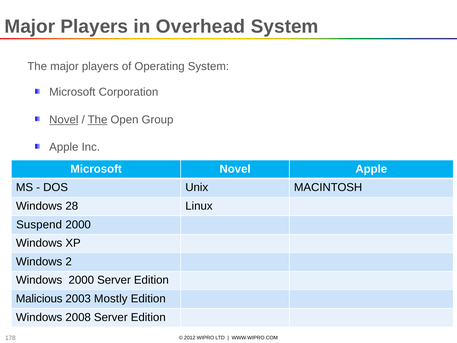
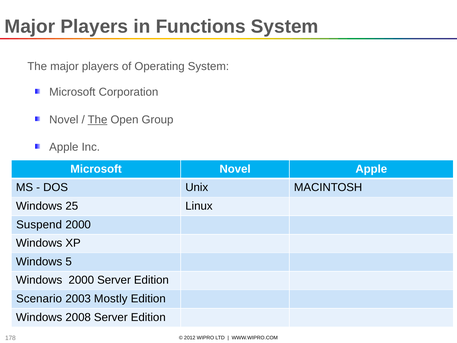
Overhead: Overhead -> Functions (201, 26)
Novel underline: present -> none (64, 120)
28: 28 -> 25 (72, 206)
2: 2 -> 5 (69, 261)
Malicious: Malicious -> Scenario (39, 299)
